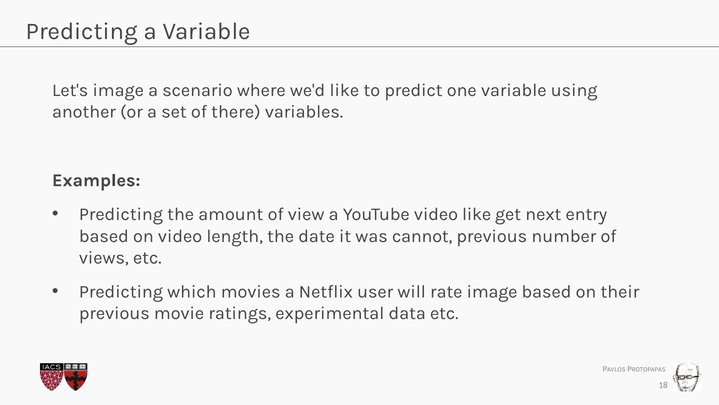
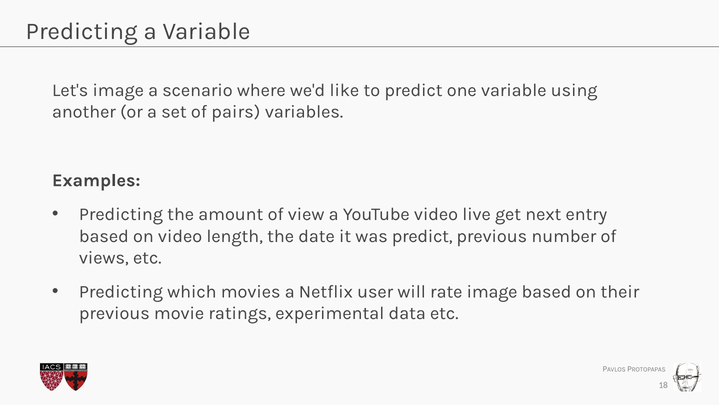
there: there -> pairs (236, 112)
video like: like -> live (477, 214)
was cannot: cannot -> predict (422, 236)
